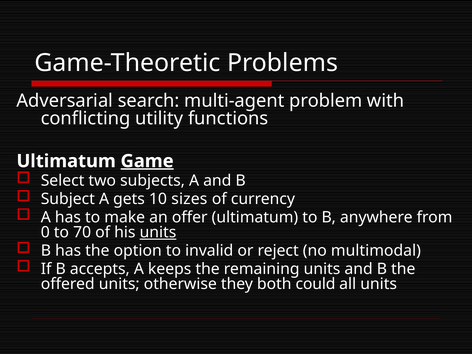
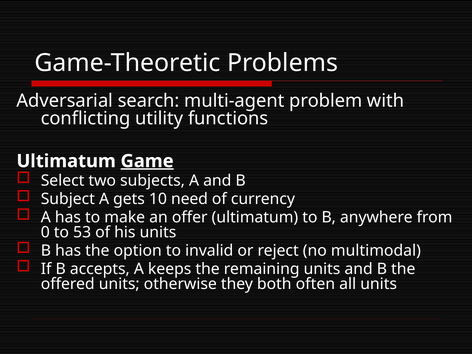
sizes: sizes -> need (189, 199)
70: 70 -> 53 (82, 232)
units underline: present -> none (158, 232)
could: could -> often (315, 284)
